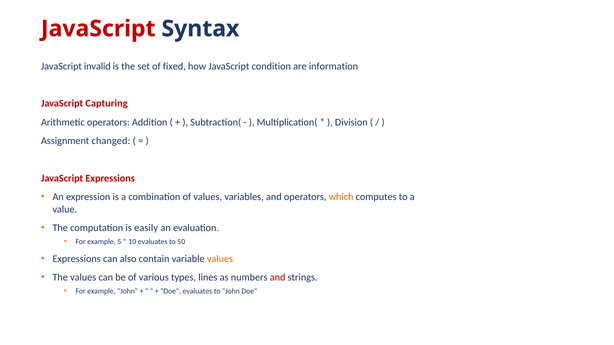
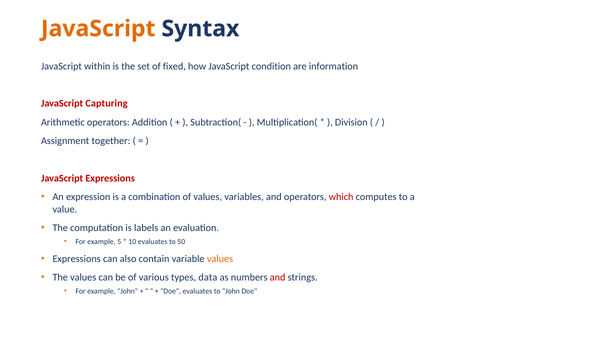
JavaScript colour: red -> orange (98, 29)
invalid: invalid -> within (97, 66)
changed: changed -> together (111, 141)
which colour: orange -> red (341, 197)
easily: easily -> labels (146, 228)
lines: lines -> data (208, 278)
